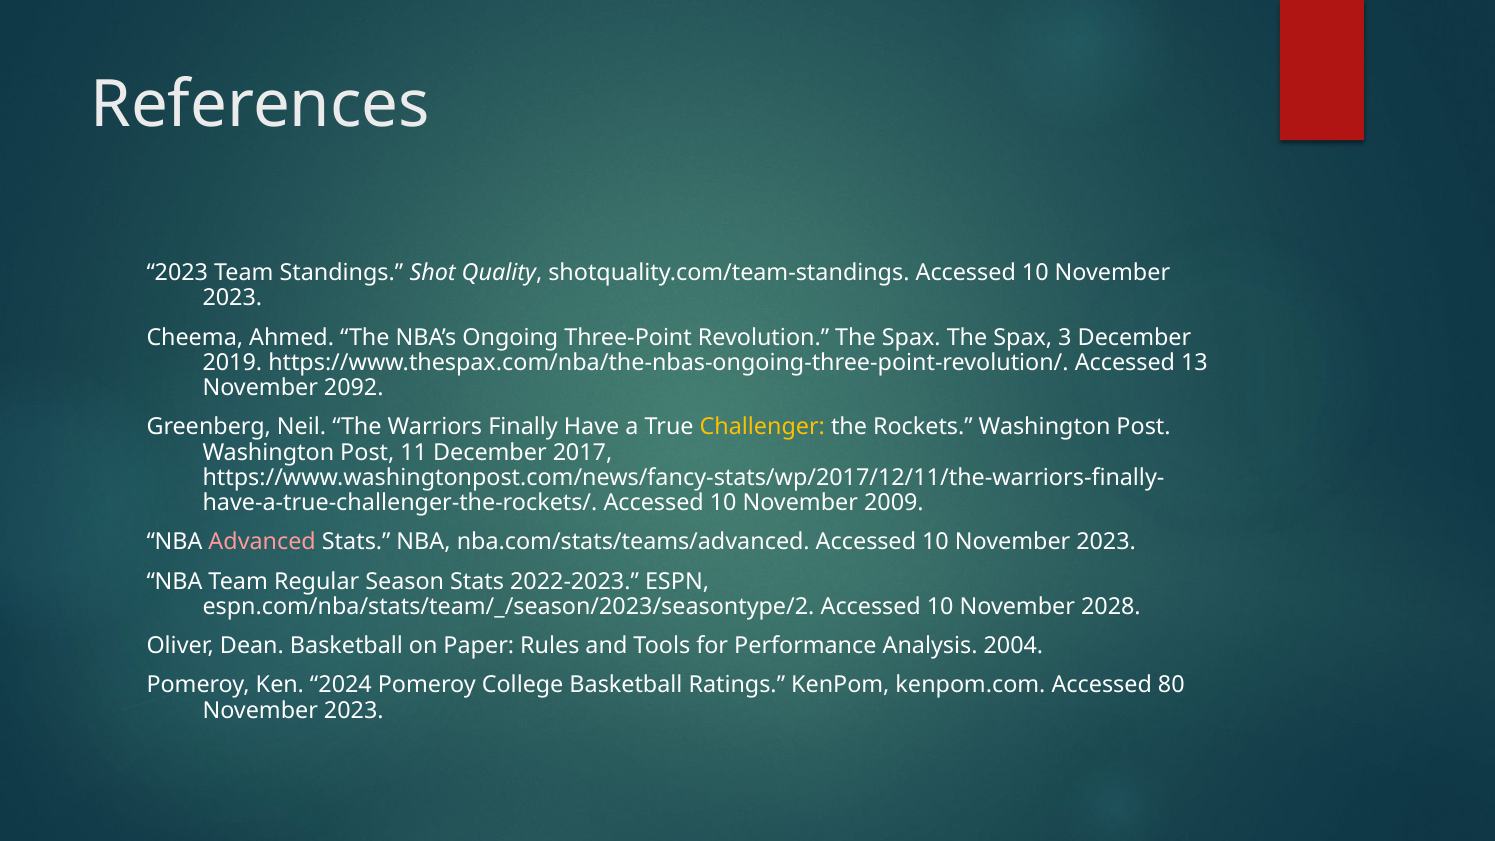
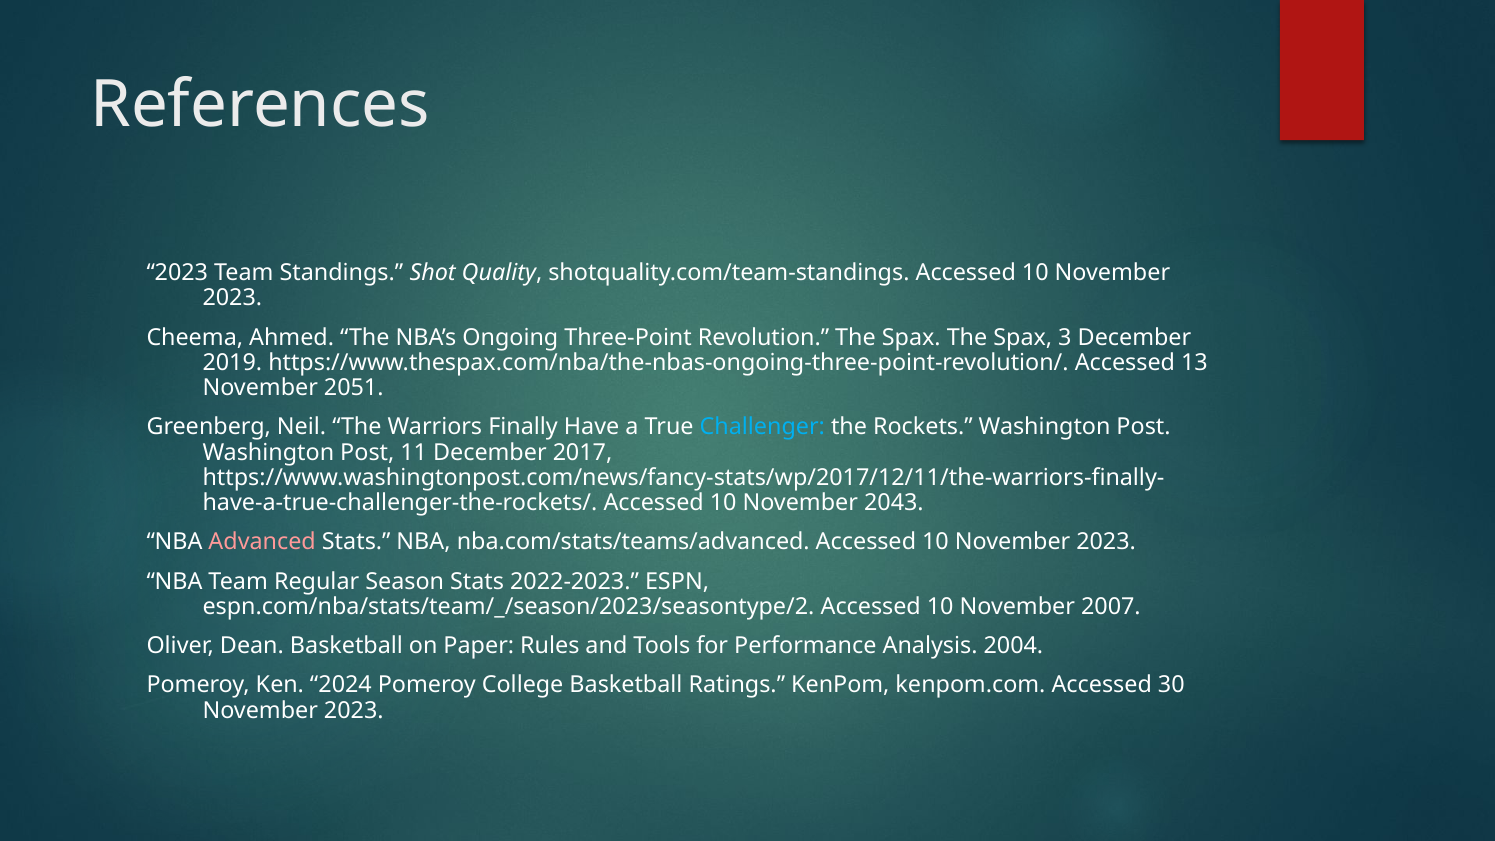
2092: 2092 -> 2051 (354, 388)
Challenger colour: yellow -> light blue (762, 427)
2009: 2009 -> 2043 (894, 503)
2028: 2028 -> 2007 (1111, 607)
80: 80 -> 30 (1171, 685)
